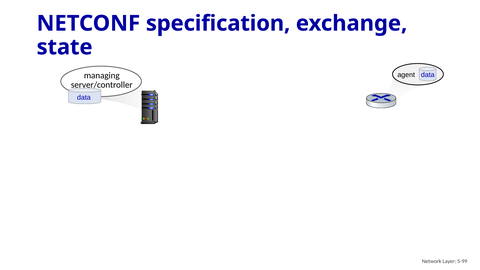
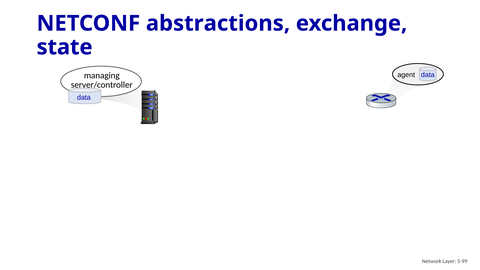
specification: specification -> abstractions (218, 23)
